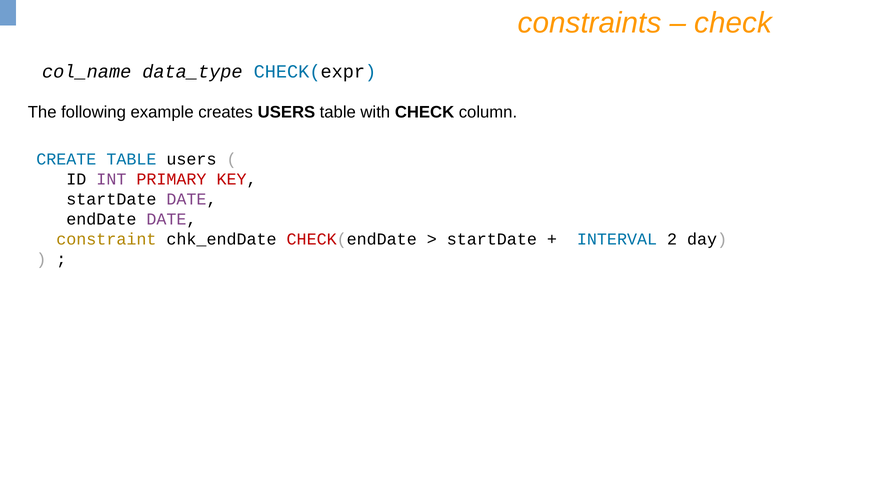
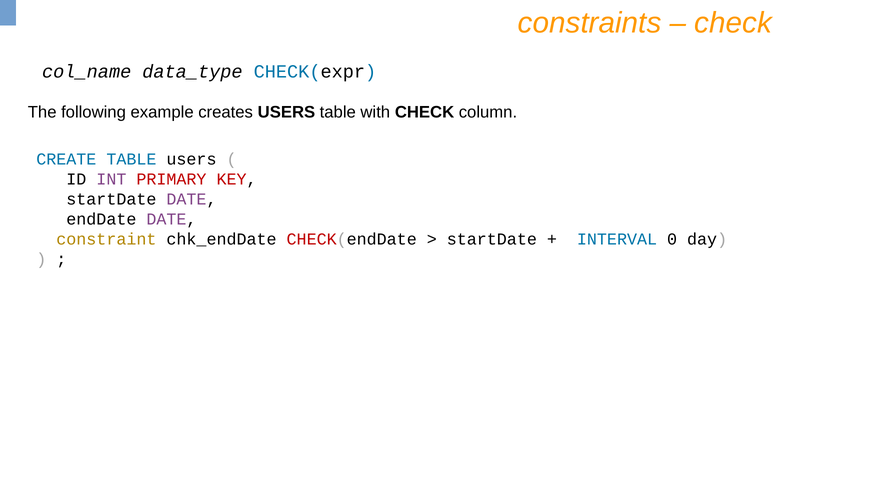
2: 2 -> 0 (672, 239)
